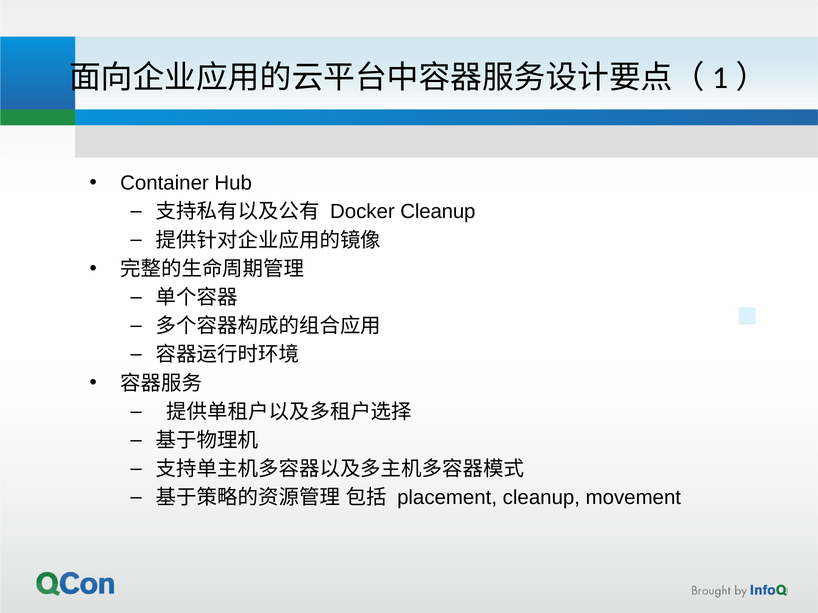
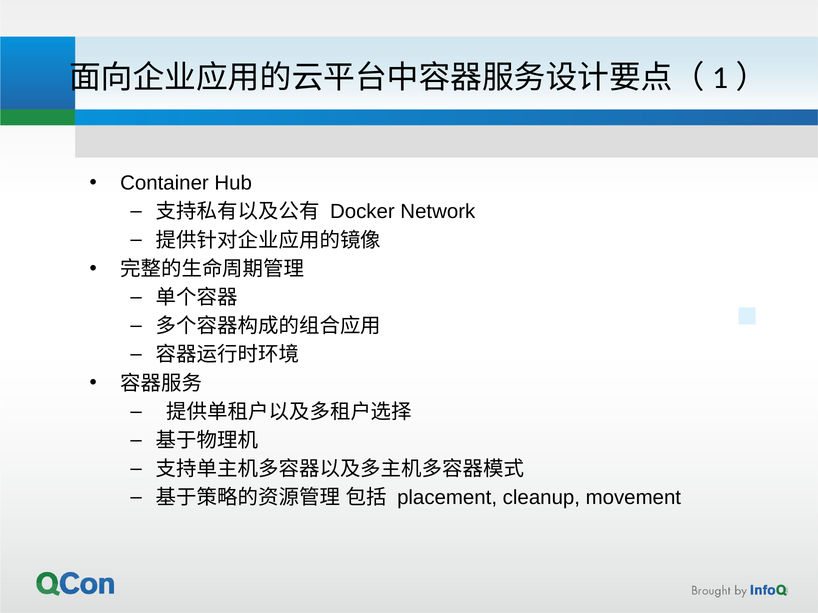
Docker Cleanup: Cleanup -> Network (438, 212)
